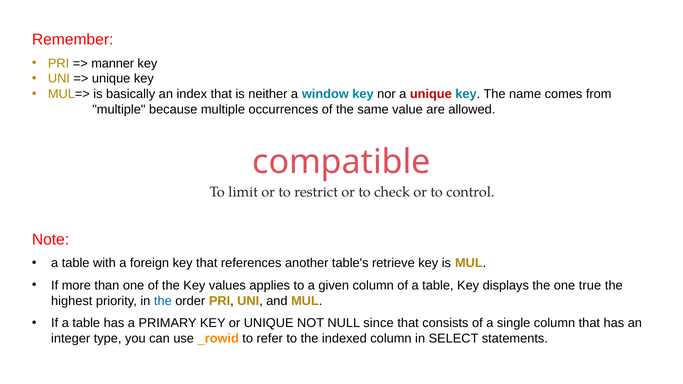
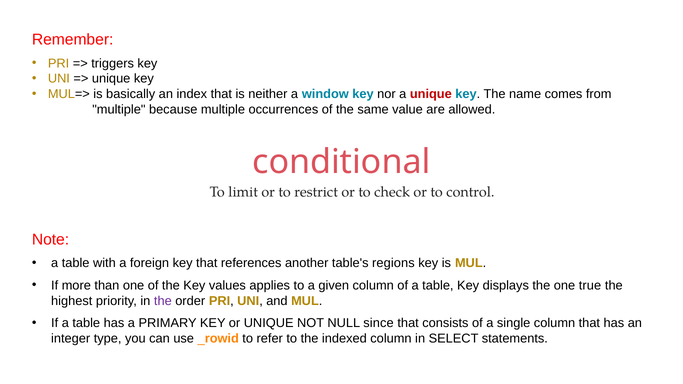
manner: manner -> triggers (113, 63)
compatible: compatible -> conditional (341, 162)
retrieve: retrieve -> regions (393, 263)
the colour: blue -> purple (163, 301)
